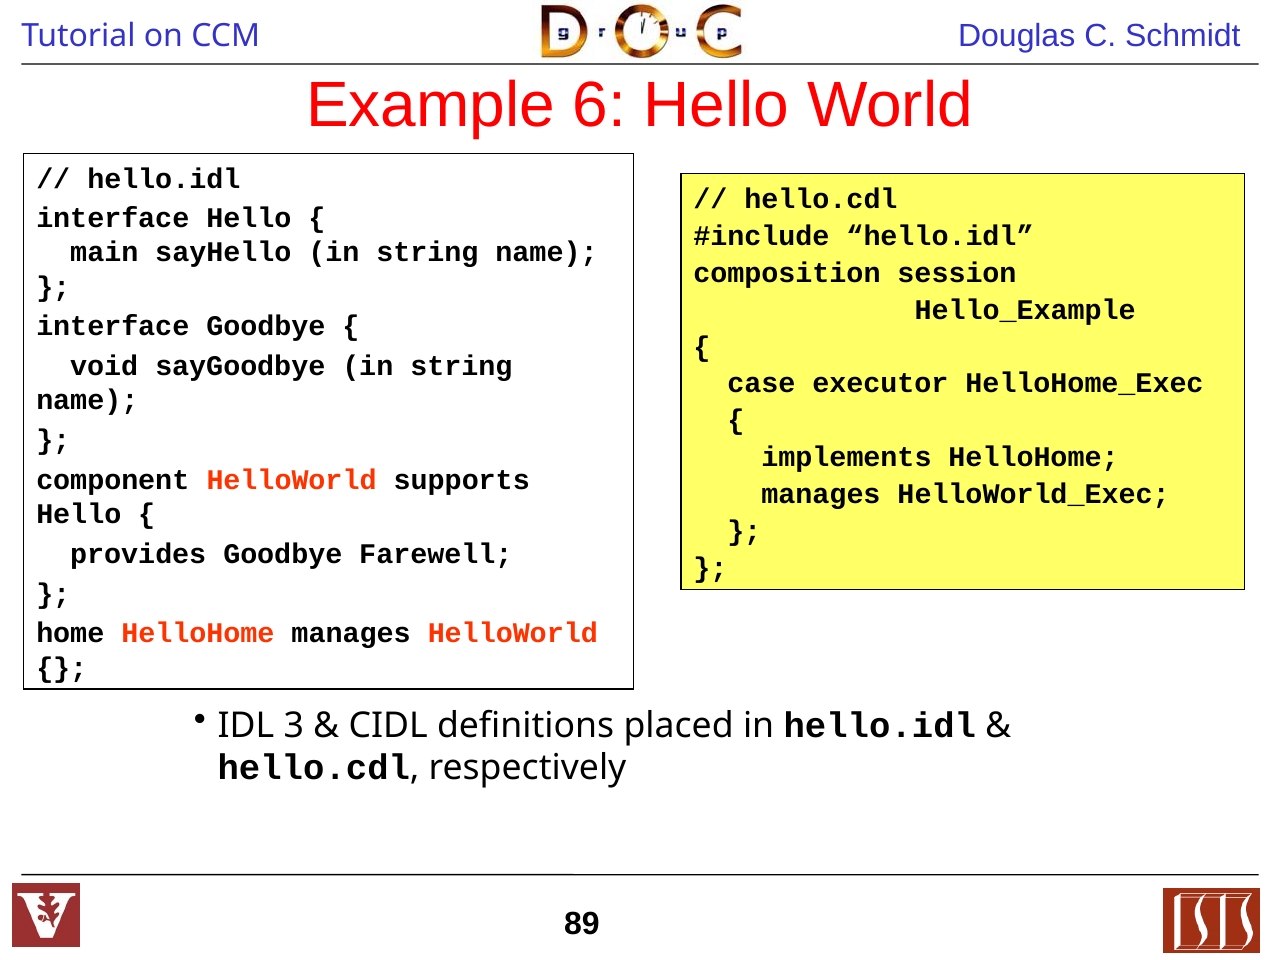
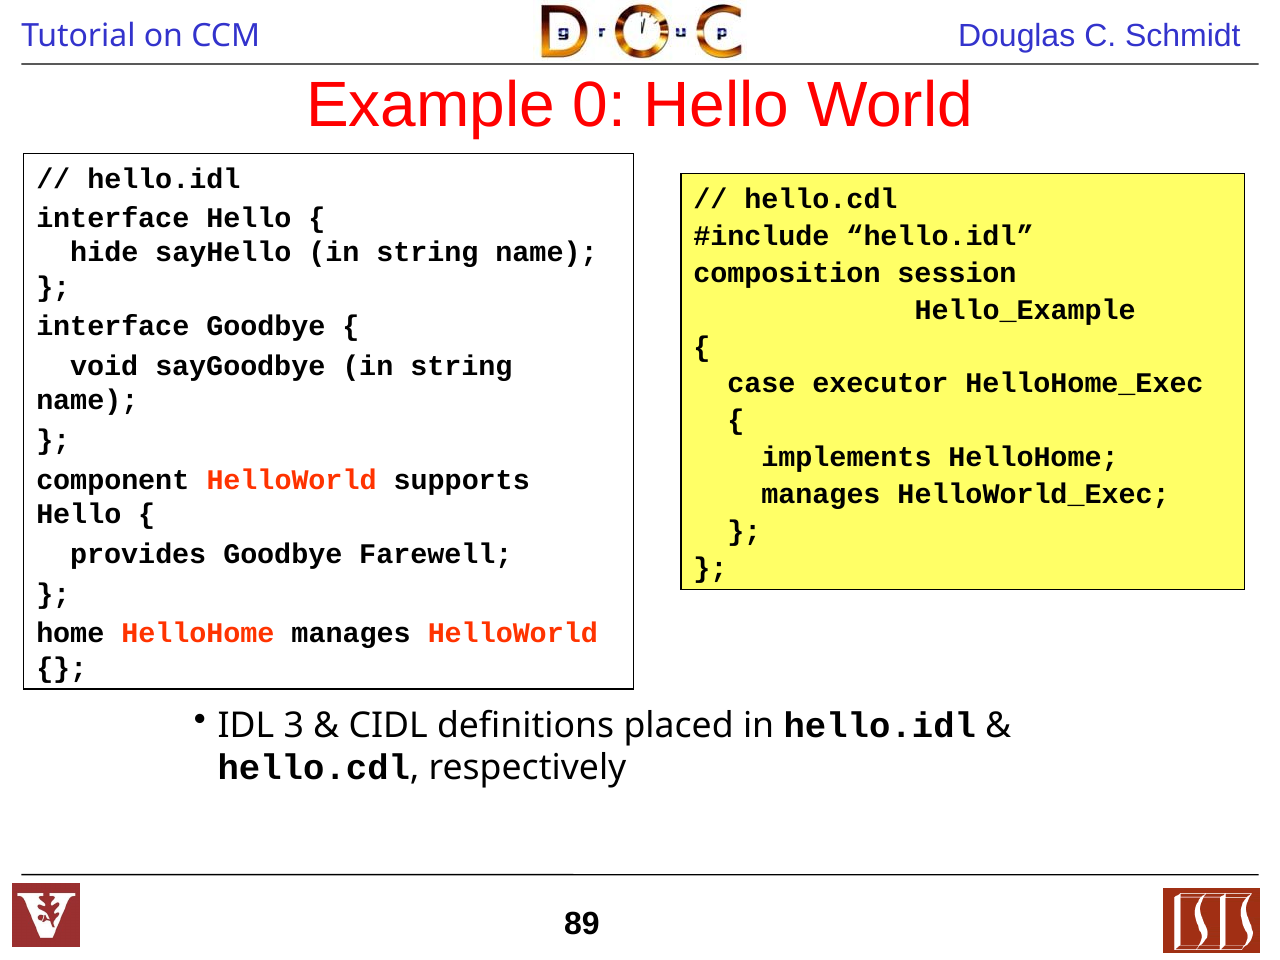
6: 6 -> 0 (599, 106)
main: main -> hide (104, 253)
